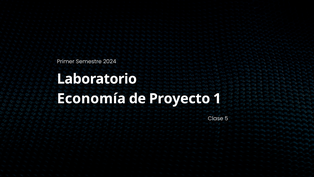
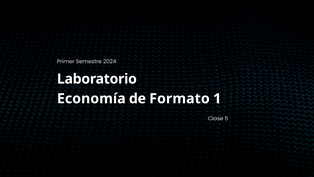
Proyecto: Proyecto -> Formato (179, 98)
